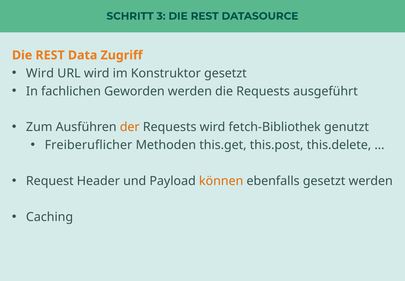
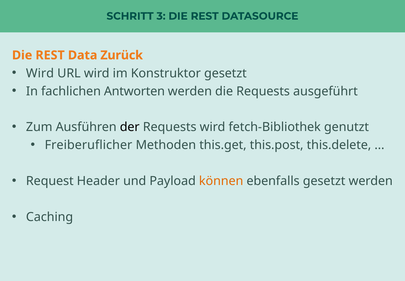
Zugriff: Zugriff -> Zurück (122, 55)
Geworden: Geworden -> Antworten (134, 91)
der colour: orange -> black (130, 127)
